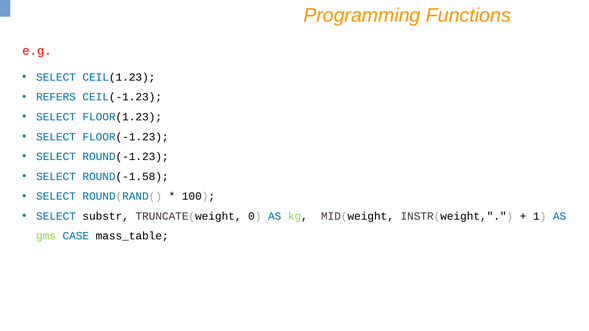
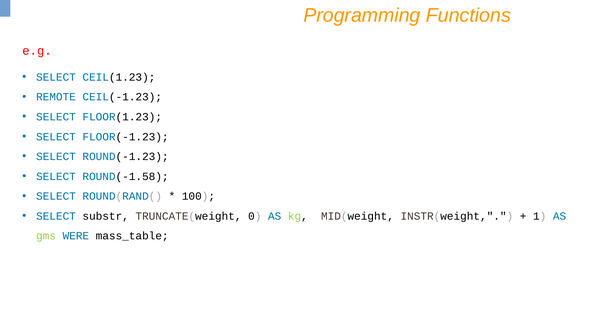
REFERS: REFERS -> REMOTE (56, 97)
CASE: CASE -> WERE (76, 236)
